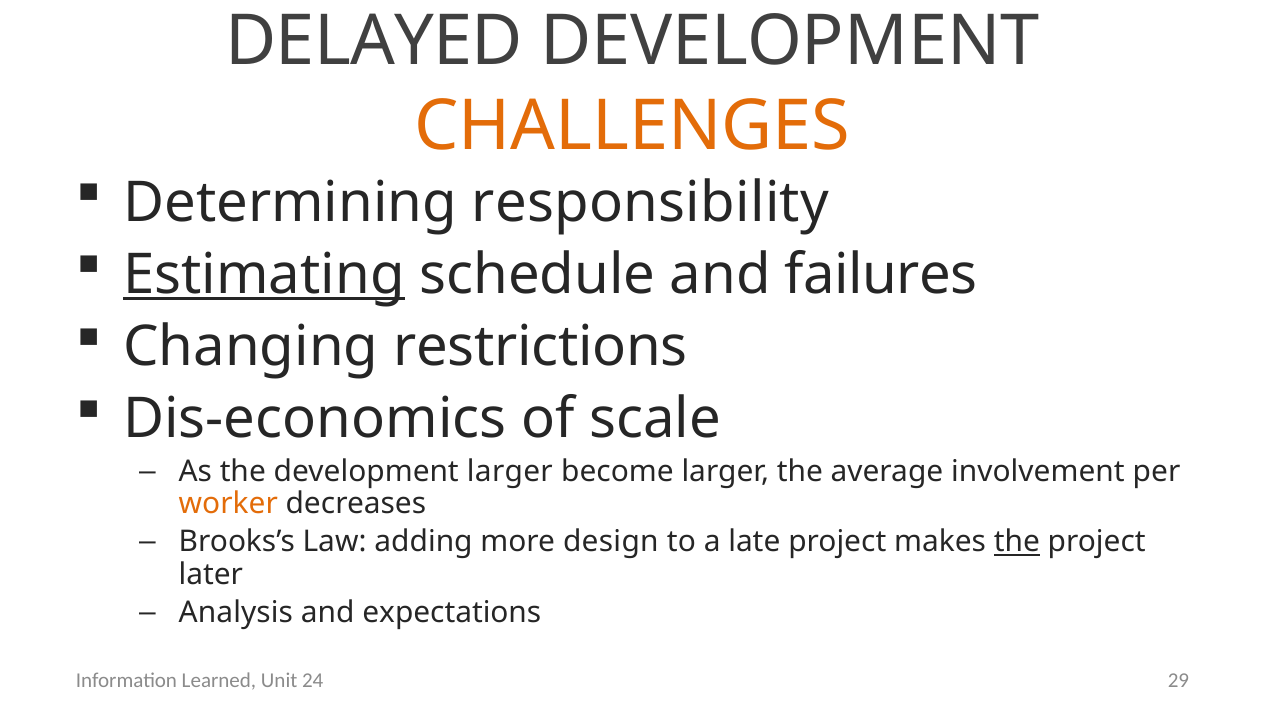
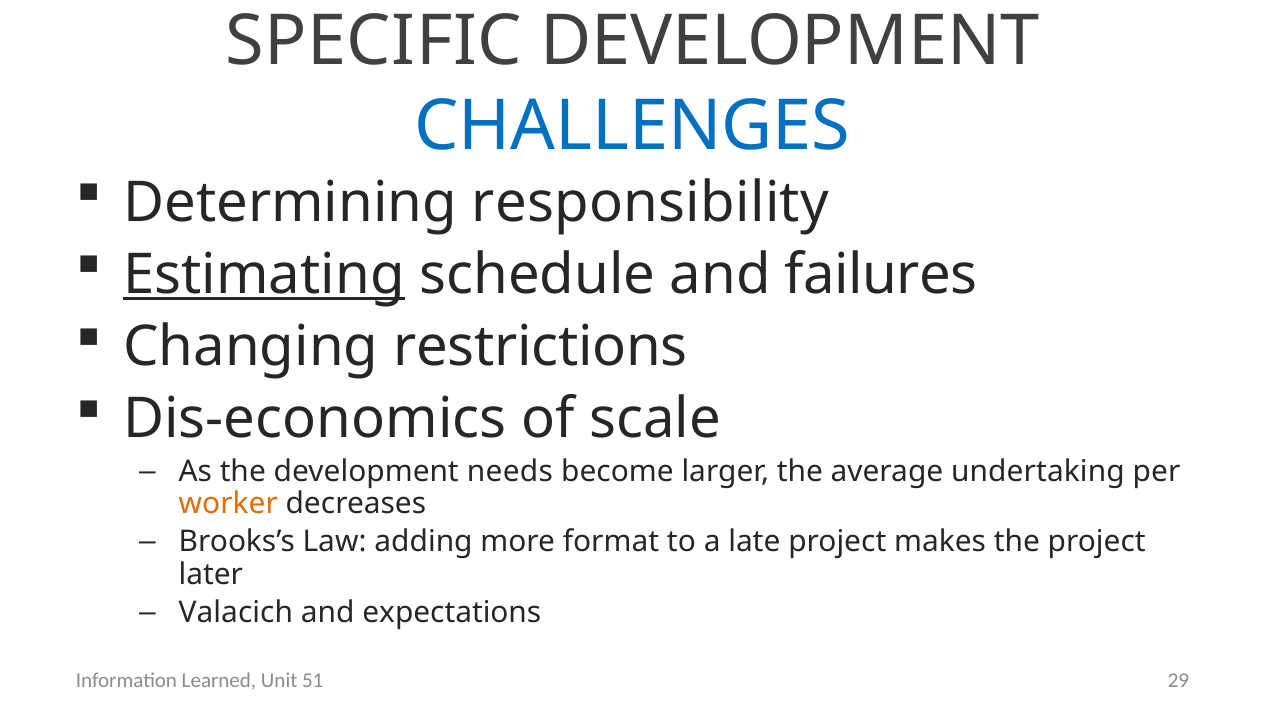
DELAYED: DELAYED -> SPECIFIC (374, 42)
CHALLENGES colour: orange -> blue (632, 126)
development larger: larger -> needs (510, 471)
involvement: involvement -> undertaking (1038, 471)
design: design -> format (611, 542)
the underline: present -> none (1017, 542)
Analysis: Analysis -> Valacich (236, 612)
24: 24 -> 51 (313, 680)
